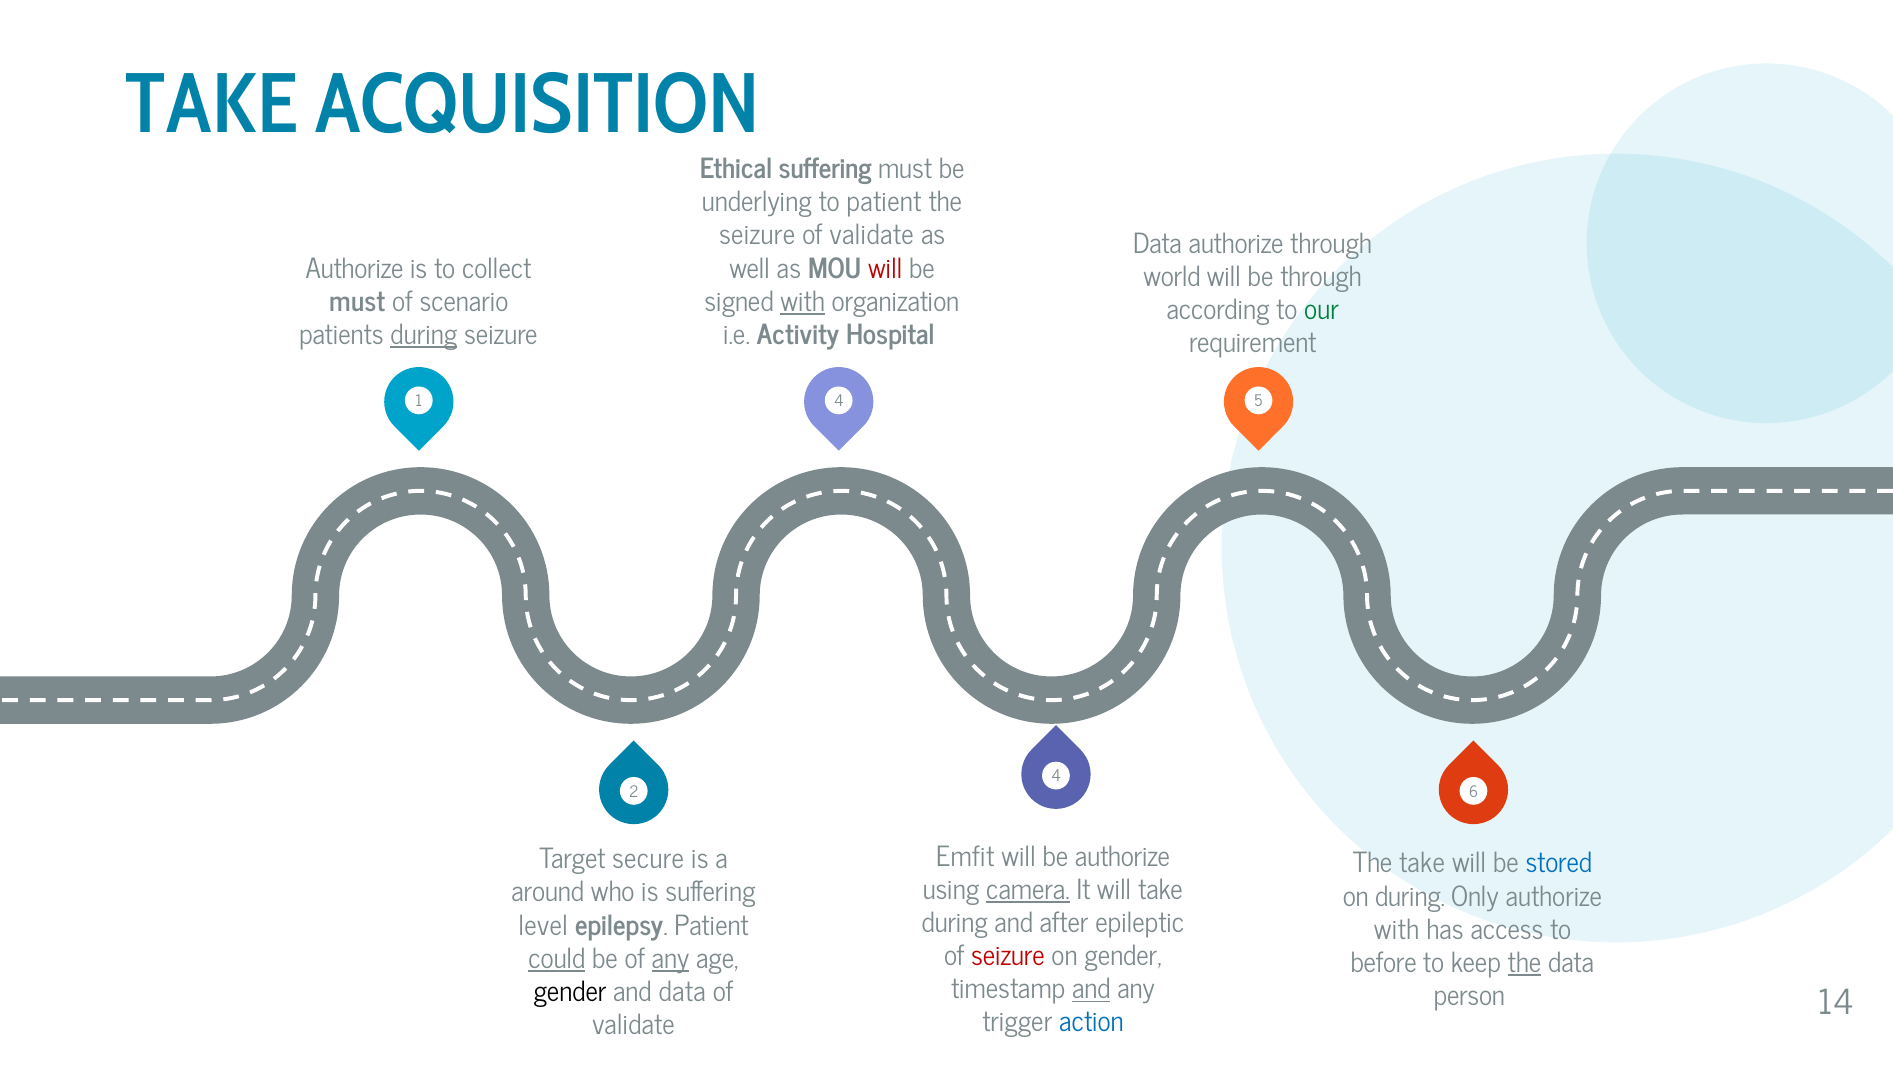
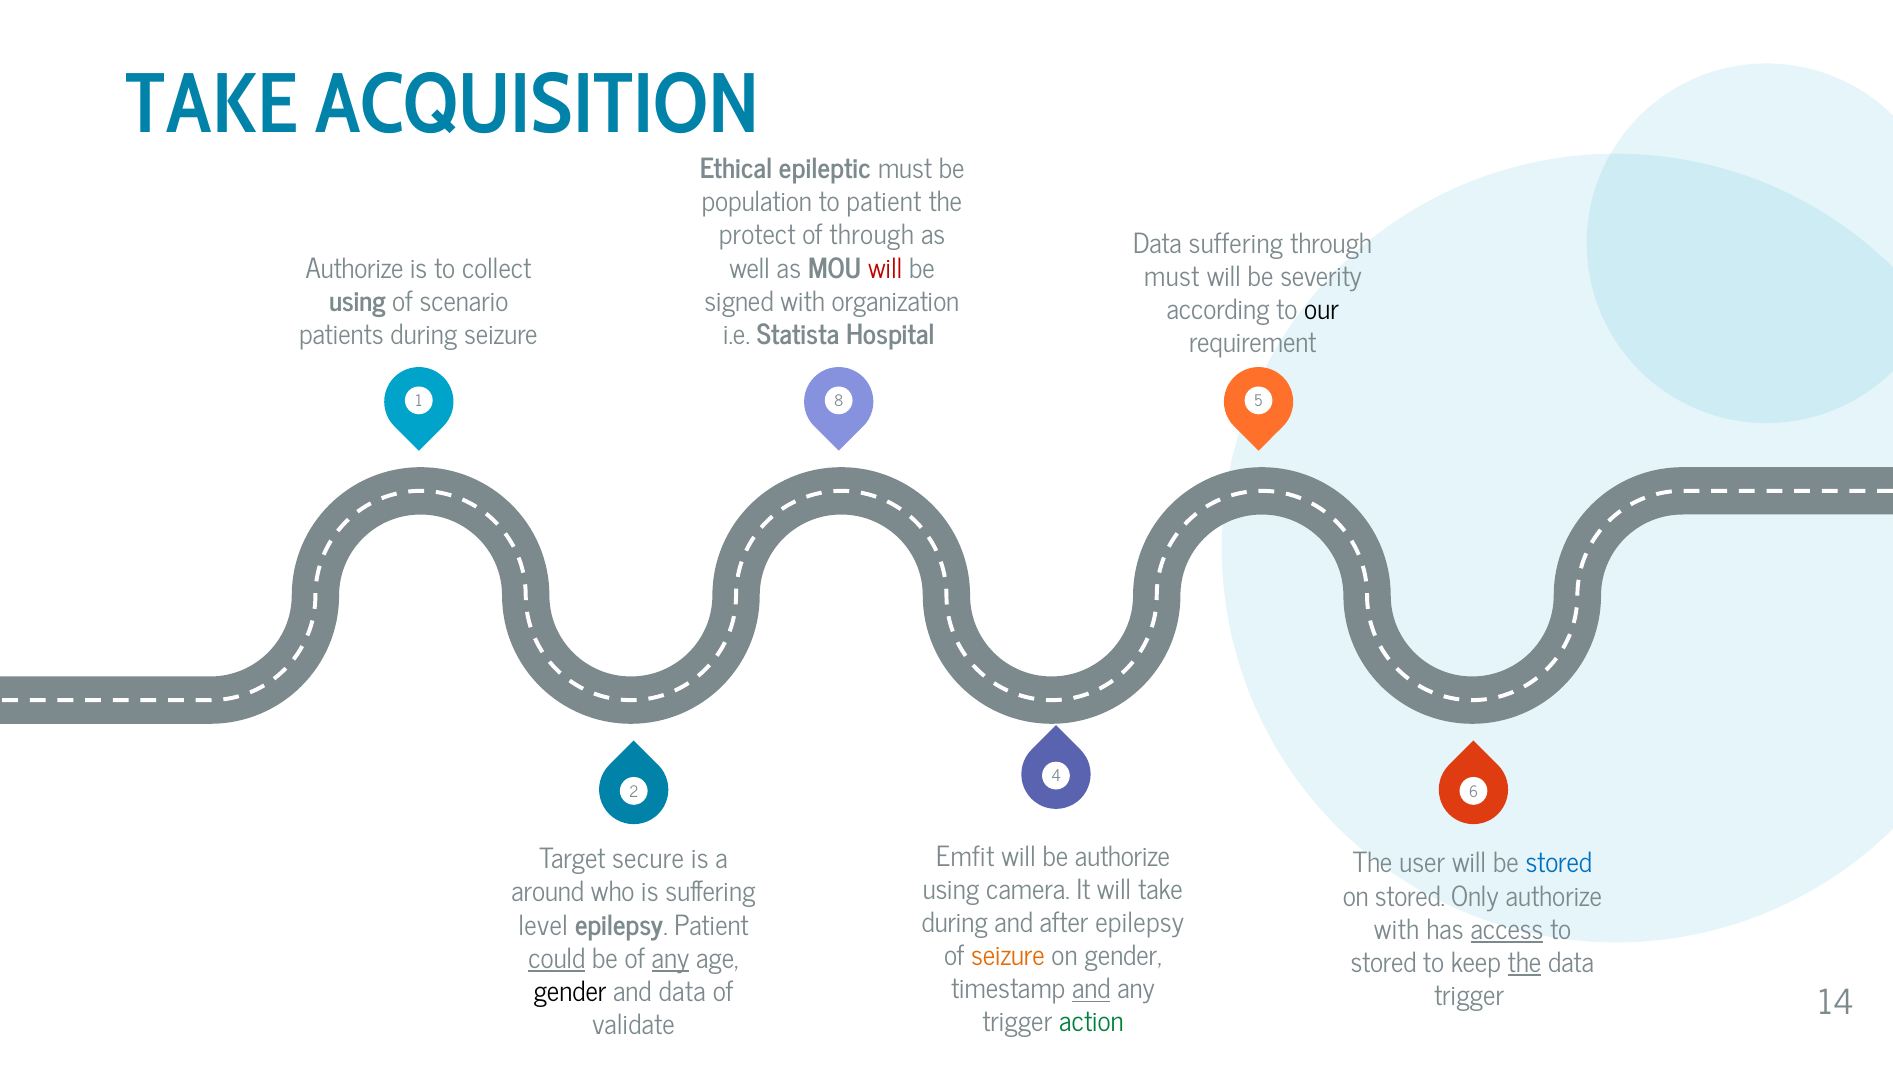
Ethical suffering: suffering -> epileptic (825, 170)
underlying: underlying -> population (757, 203)
seizure: seizure -> protect (757, 236)
validate: validate -> through (872, 236)
Data authorize: authorize -> suffering (1236, 244)
world: world -> must (1172, 277)
be through: through -> severity (1321, 277)
must: must -> using (357, 302)
with underline: present -> none (803, 302)
our colour: green -> black (1322, 310)
during underline: present -> none (424, 335)
Activity: Activity -> Statista (798, 335)
1 4: 4 -> 8 (839, 401)
The take: take -> user (1422, 864)
camera underline: present -> none (1028, 890)
on during: during -> stored (1410, 897)
after epileptic: epileptic -> epilepsy (1140, 923)
access underline: none -> present (1507, 930)
seizure colour: red -> orange (1008, 956)
before: before -> stored (1384, 963)
person: person -> trigger (1469, 996)
action colour: blue -> green (1091, 1023)
